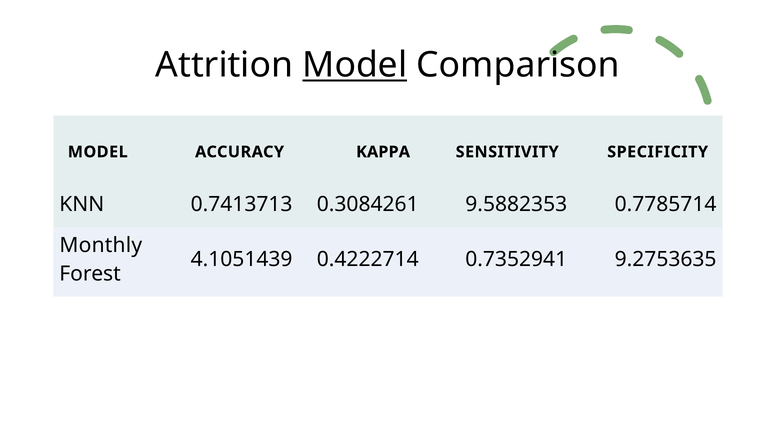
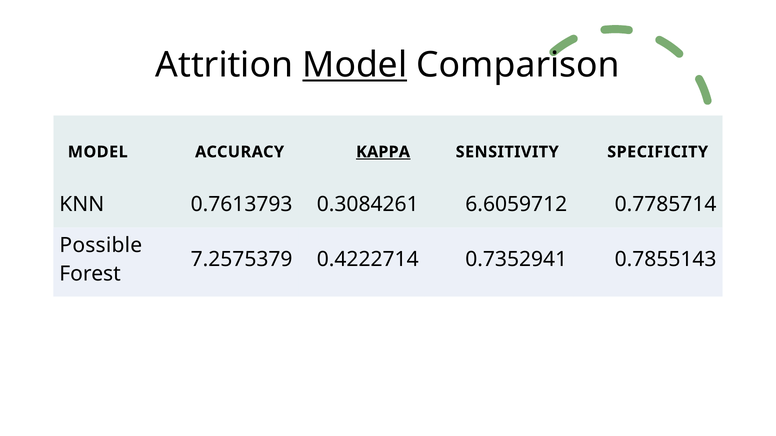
KAPPA underline: none -> present (383, 152)
0.7413713: 0.7413713 -> 0.7613793 (242, 205)
9.5882353: 9.5882353 -> 6.6059712 (516, 205)
Monthly: Monthly -> Possible (101, 245)
4.1051439: 4.1051439 -> 7.2575379 (242, 260)
9.2753635: 9.2753635 -> 0.7855143 (666, 260)
